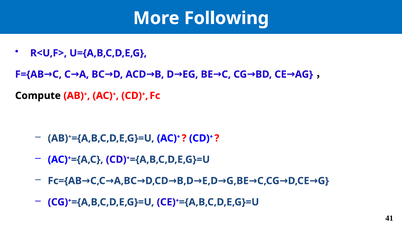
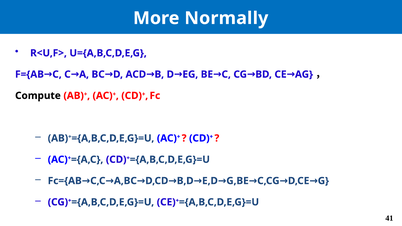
Following: Following -> Normally (226, 18)
